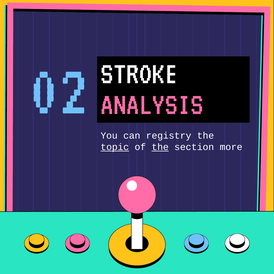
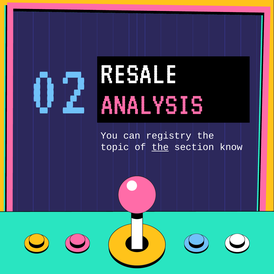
STROKE: STROKE -> RESALE (139, 73)
topic underline: present -> none (115, 147)
more: more -> know (231, 147)
